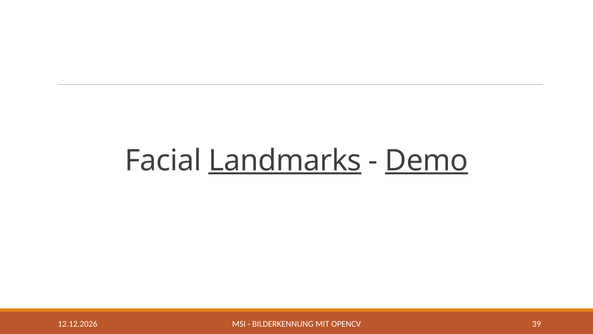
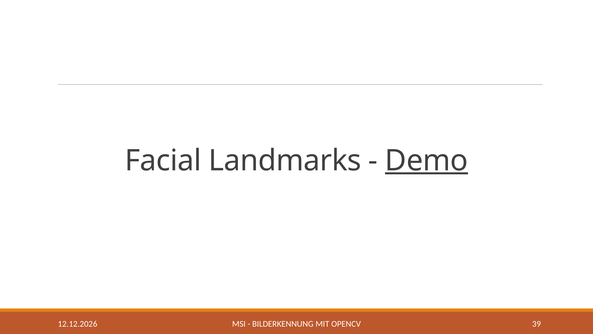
Landmarks underline: present -> none (285, 160)
